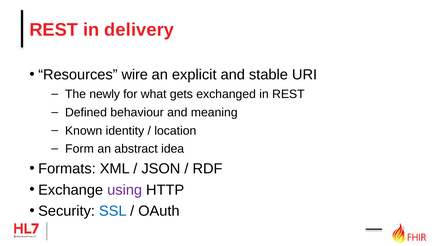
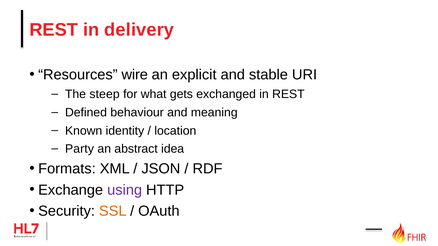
newly: newly -> steep (105, 94)
Form: Form -> Party (80, 149)
SSL colour: blue -> orange (113, 211)
